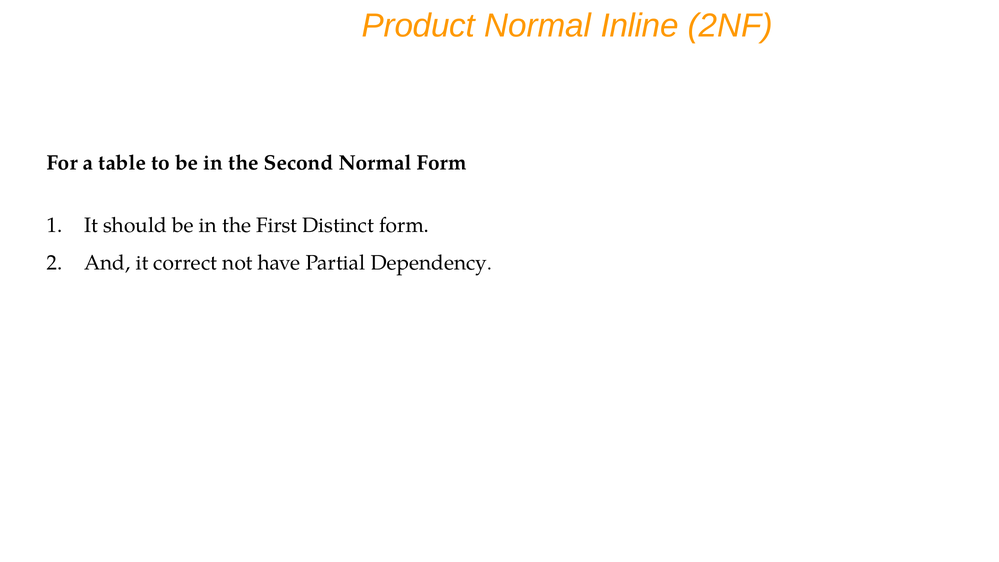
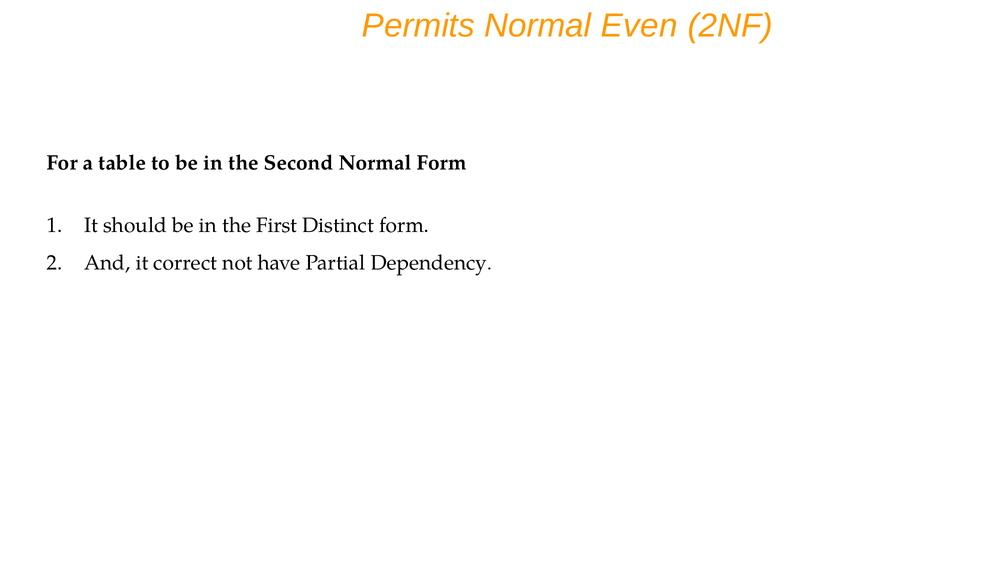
Product: Product -> Permits (418, 26)
Inline: Inline -> Even (639, 26)
